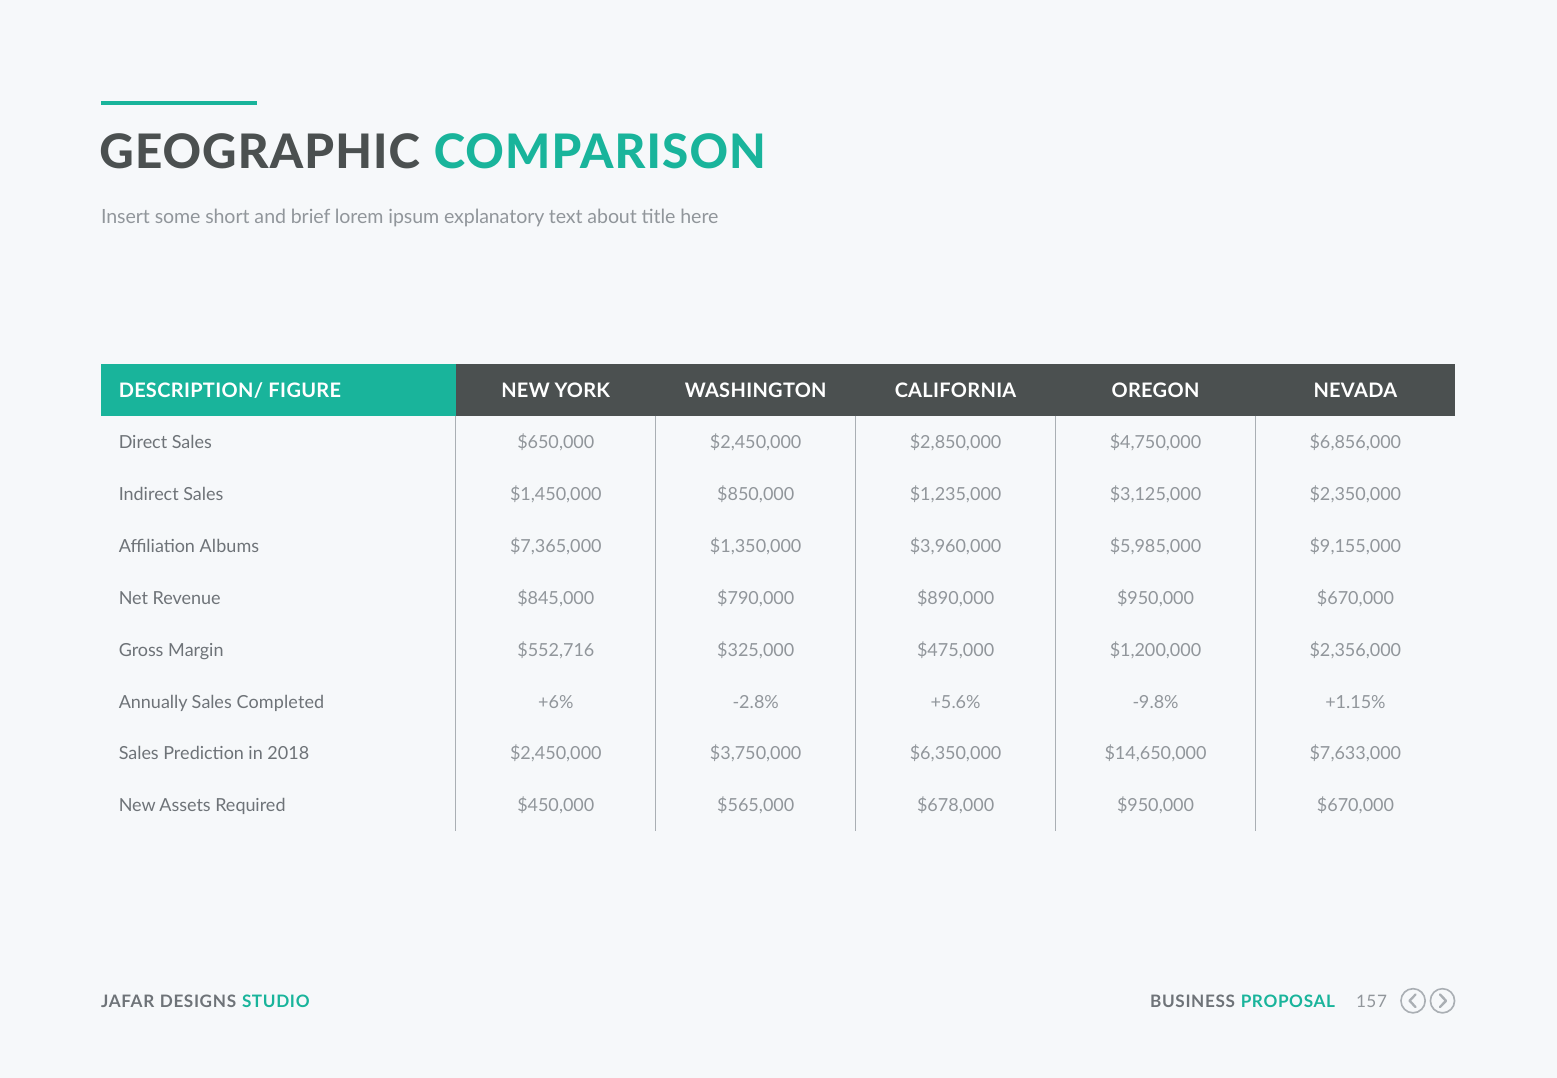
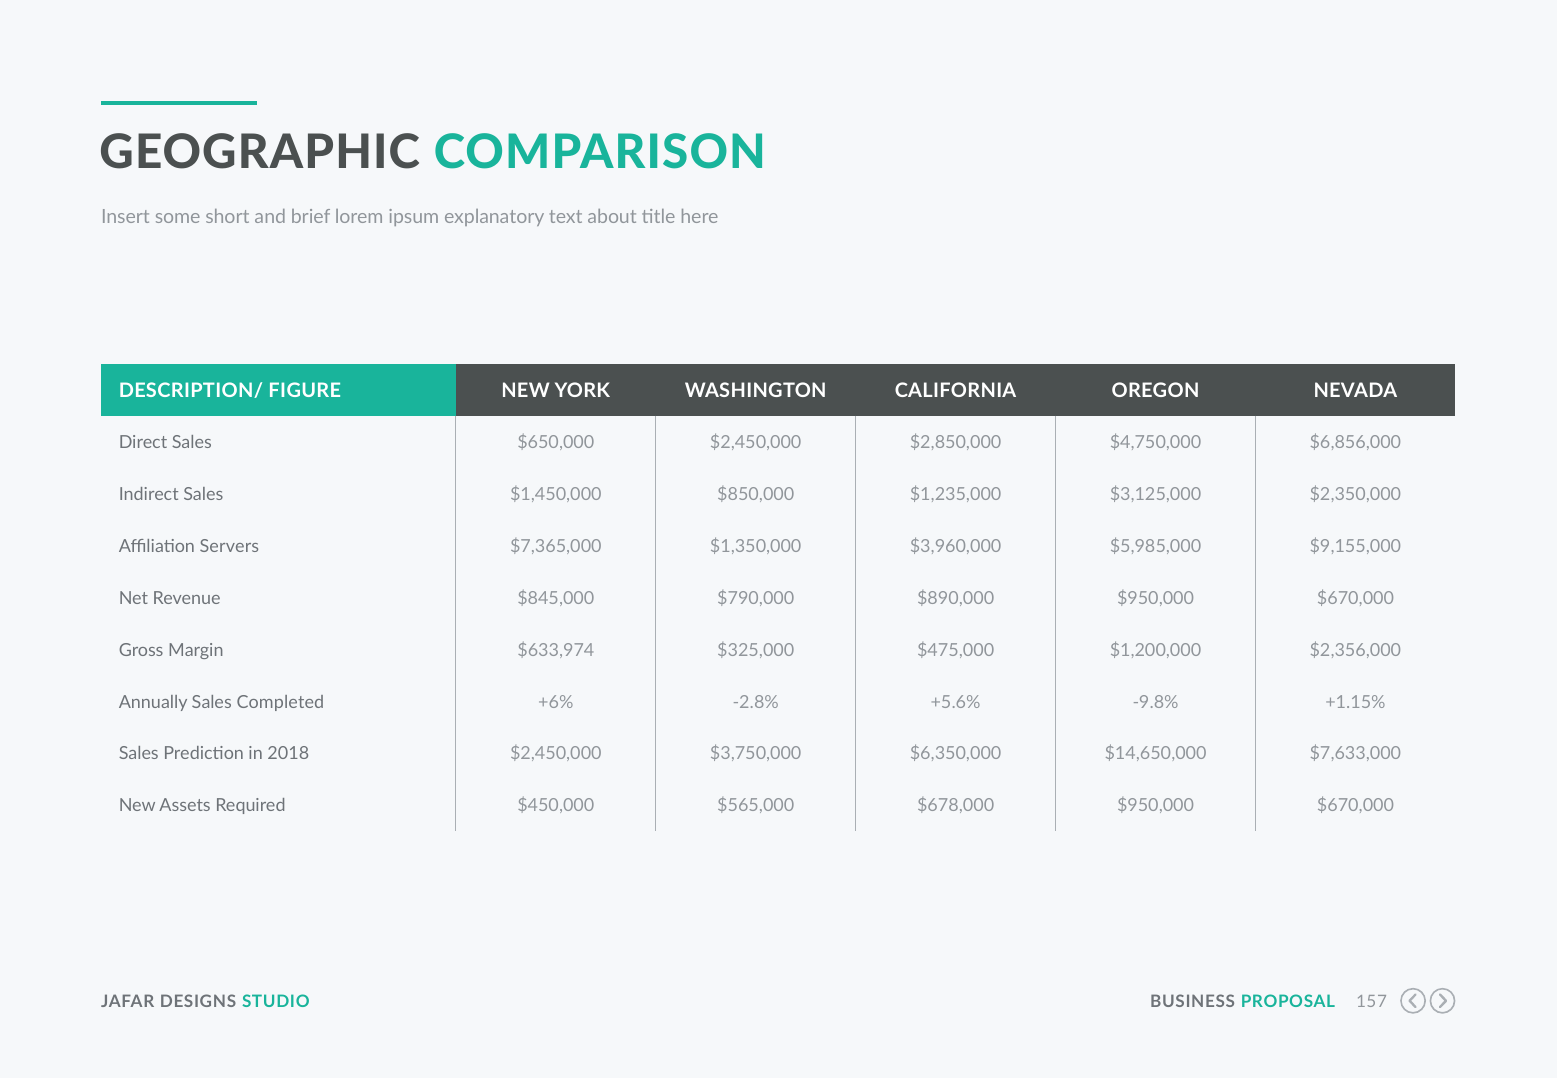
Albums: Albums -> Servers (229, 546)
$552,716: $552,716 -> $633,974 (556, 650)
